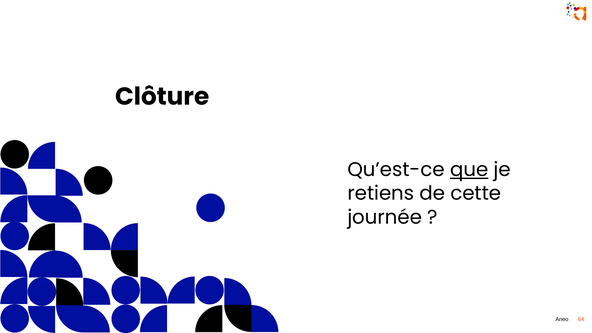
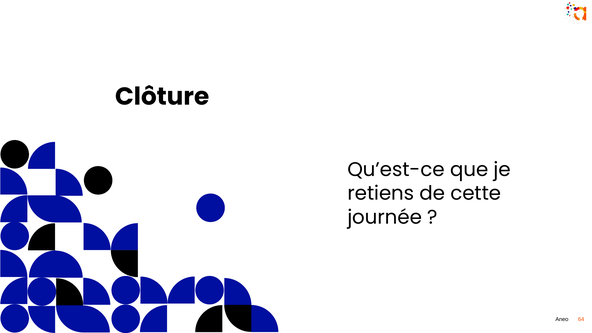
que underline: present -> none (469, 170)
